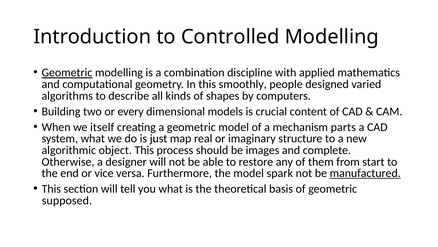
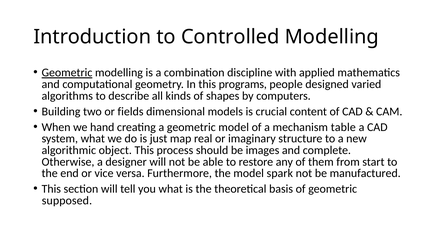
smoothly: smoothly -> programs (243, 84)
every: every -> fields (131, 111)
itself: itself -> hand (102, 127)
parts: parts -> table (343, 127)
manufactured underline: present -> none (365, 173)
